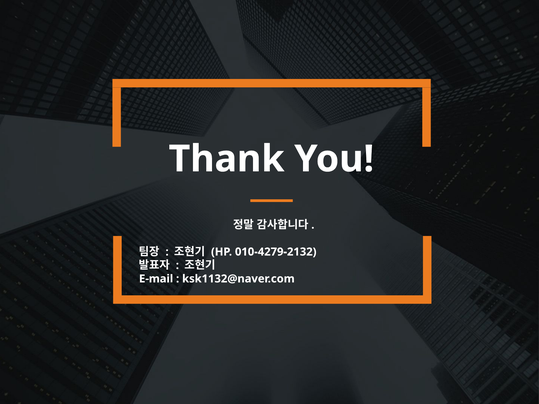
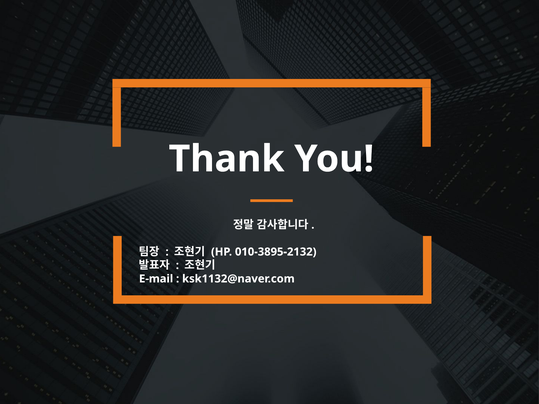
010-4279-2132: 010-4279-2132 -> 010-3895-2132 (276, 252)
